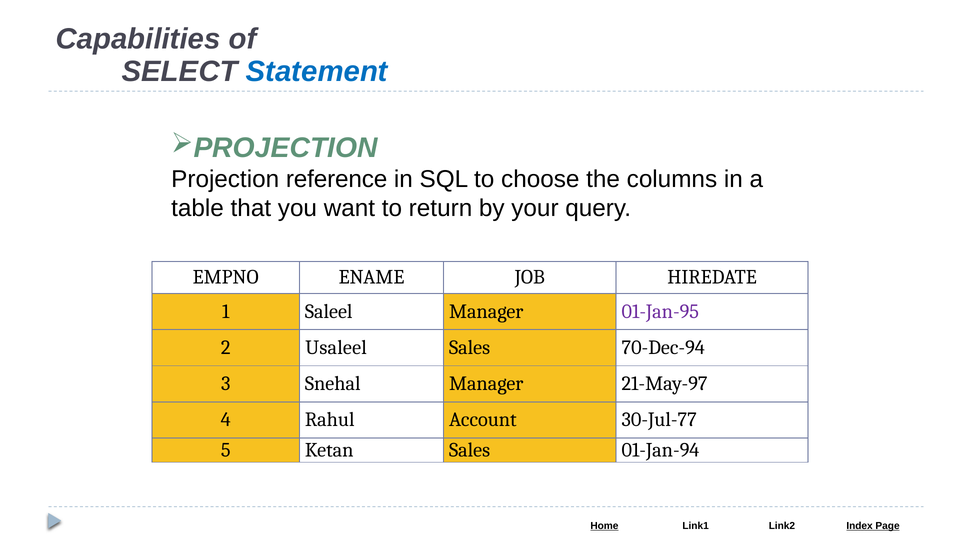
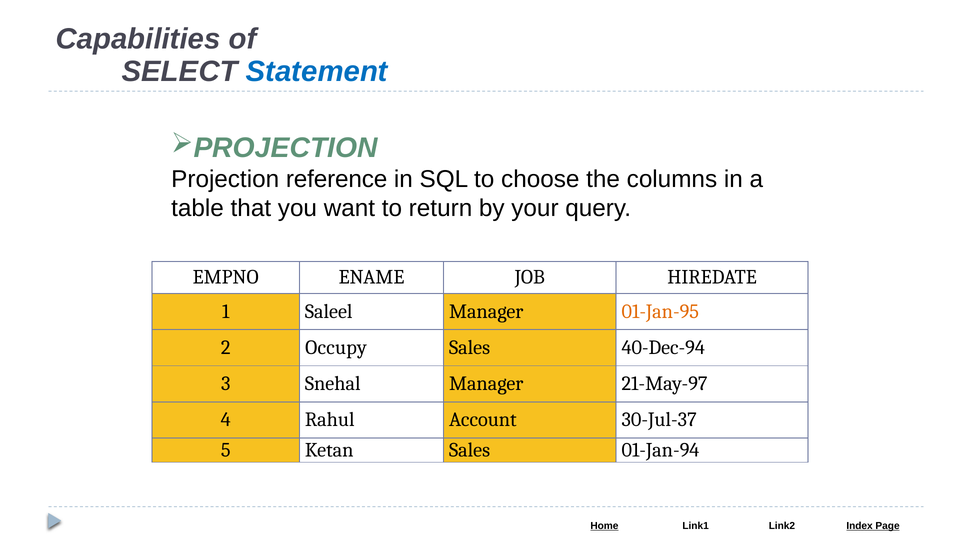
01-Jan-95 colour: purple -> orange (660, 311)
Usaleel: Usaleel -> Occupy (336, 347)
70-Dec-94: 70-Dec-94 -> 40-Dec-94 (663, 347)
30-Jul-77: 30-Jul-77 -> 30-Jul-37 (659, 420)
